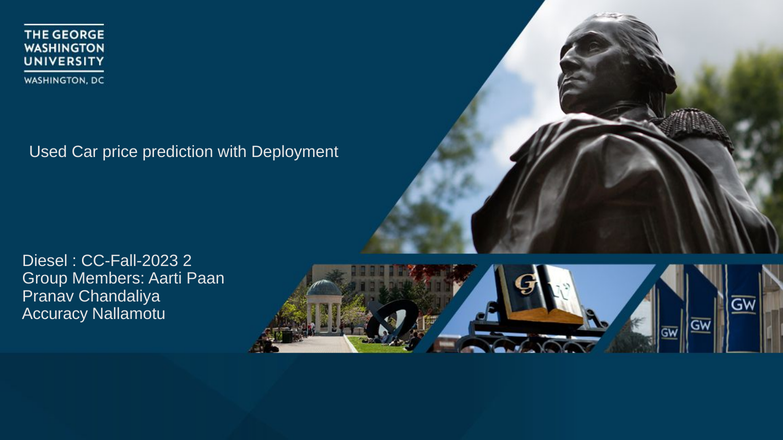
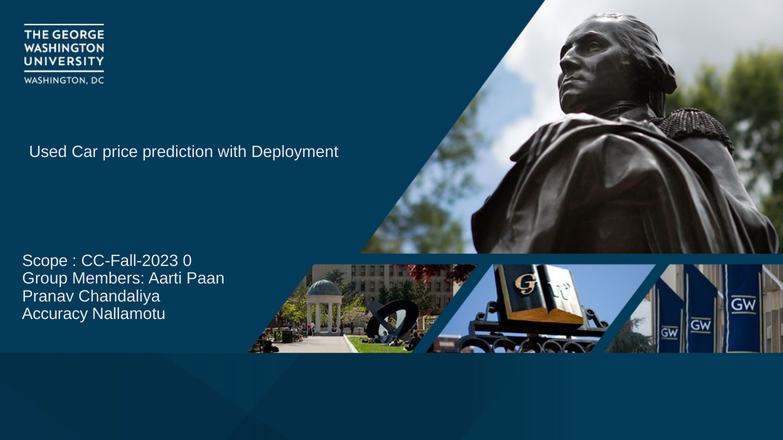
Diesel: Diesel -> Scope (45, 261)
2: 2 -> 0 (187, 261)
